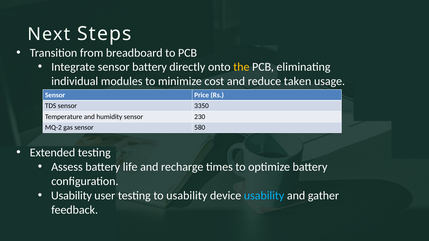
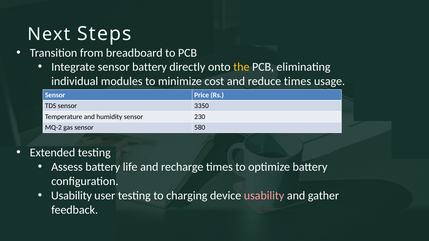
reduce taken: taken -> times (298, 81)
to usability: usability -> charging (187, 196)
usability colour: light blue -> pink (264, 196)
